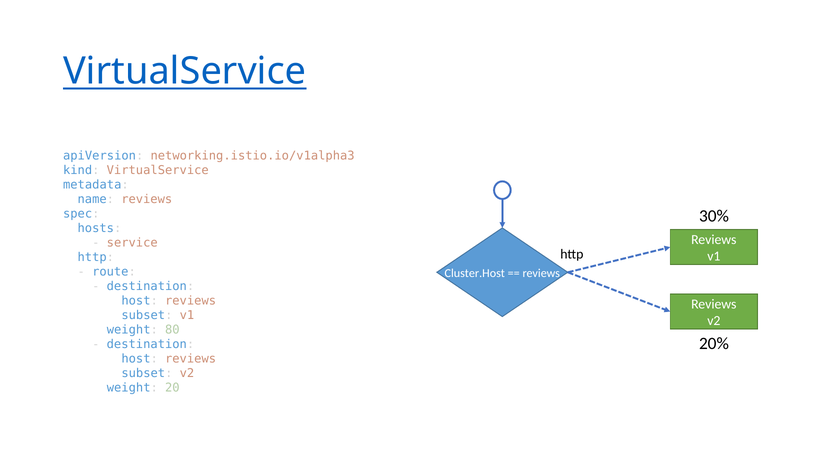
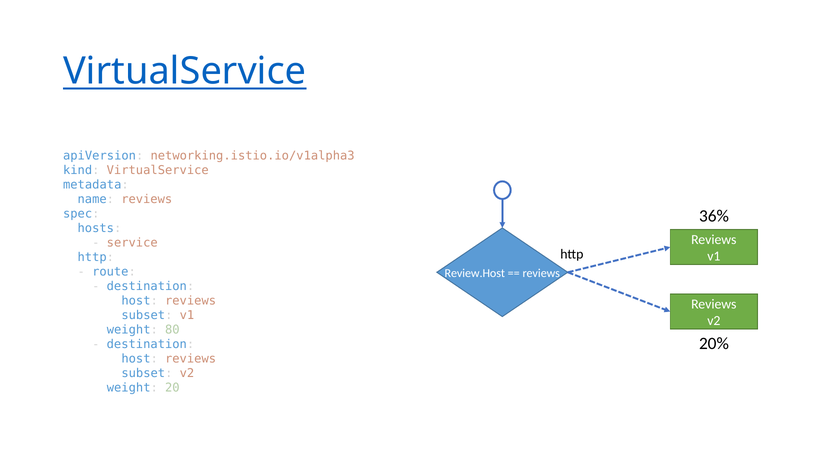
30%: 30% -> 36% (714, 216)
Cluster.Host: Cluster.Host -> Review.Host (475, 274)
